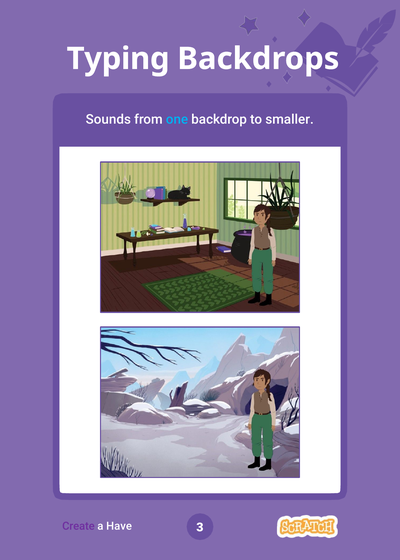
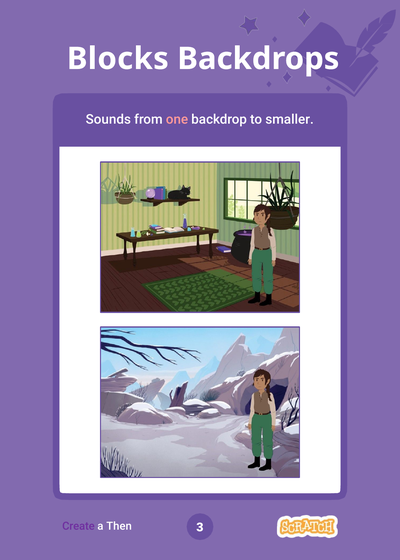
Typing: Typing -> Blocks (118, 59)
one colour: light blue -> pink (177, 119)
Have: Have -> Then (119, 526)
